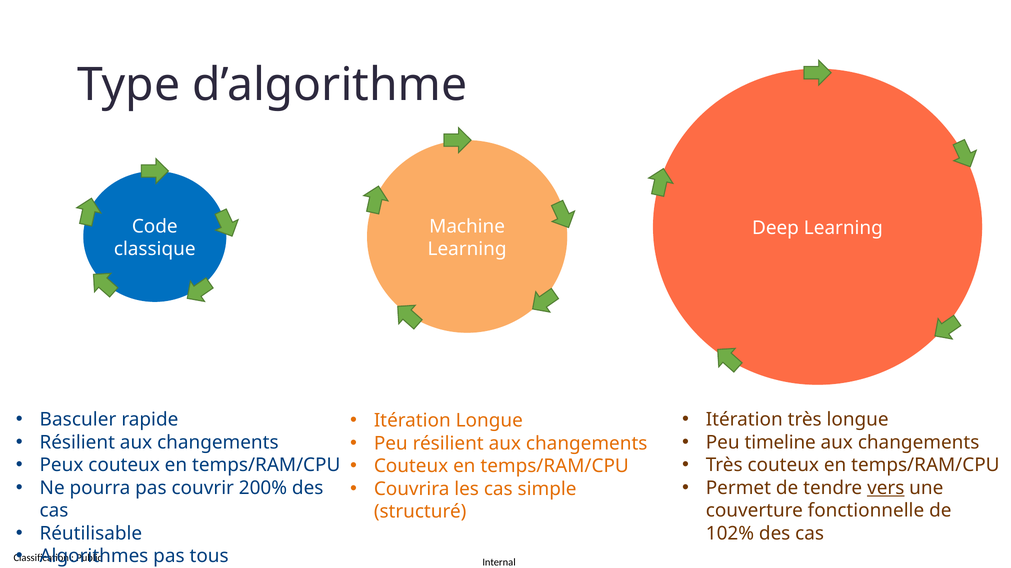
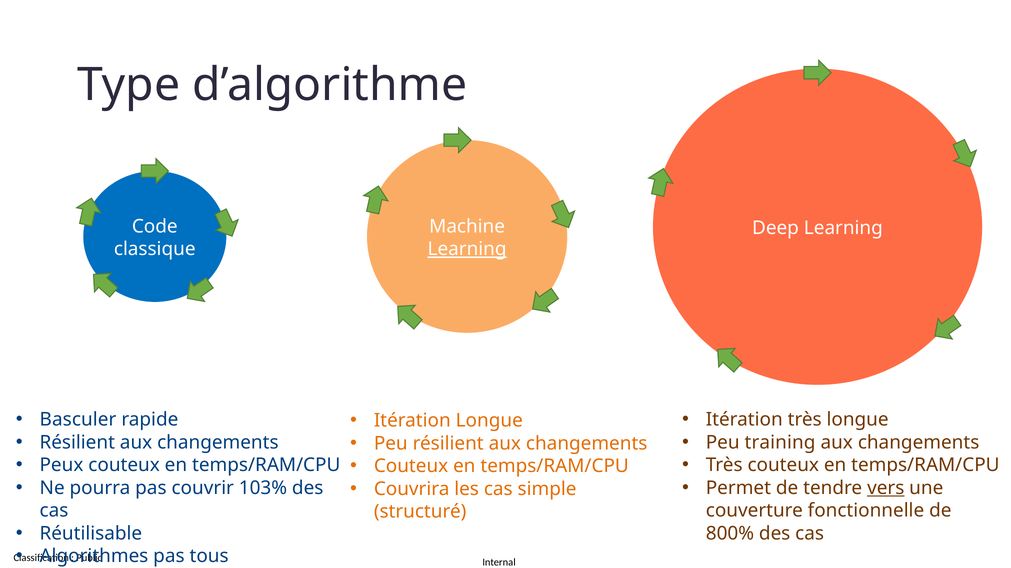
Learning underline: none -> present (467, 249)
timeline: timeline -> training (780, 443)
200%: 200% -> 103% (263, 488)
102%: 102% -> 800% (730, 534)
